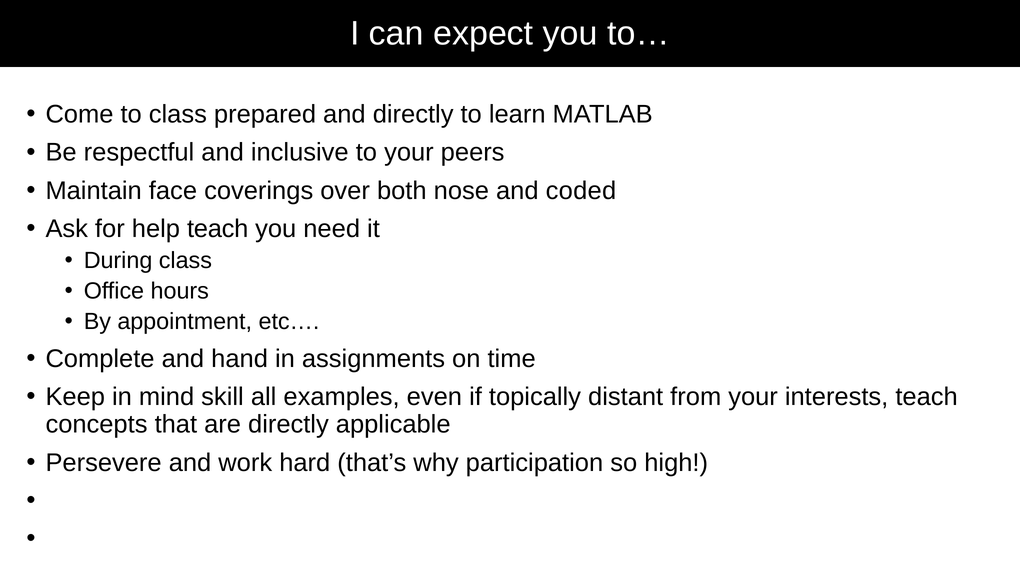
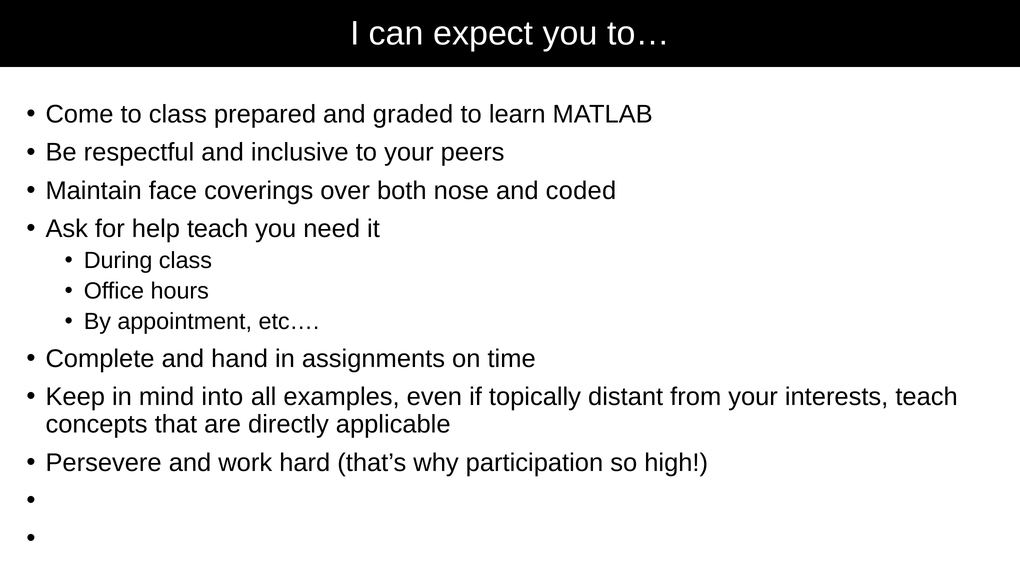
and directly: directly -> graded (413, 114)
skill: skill -> into (222, 397)
